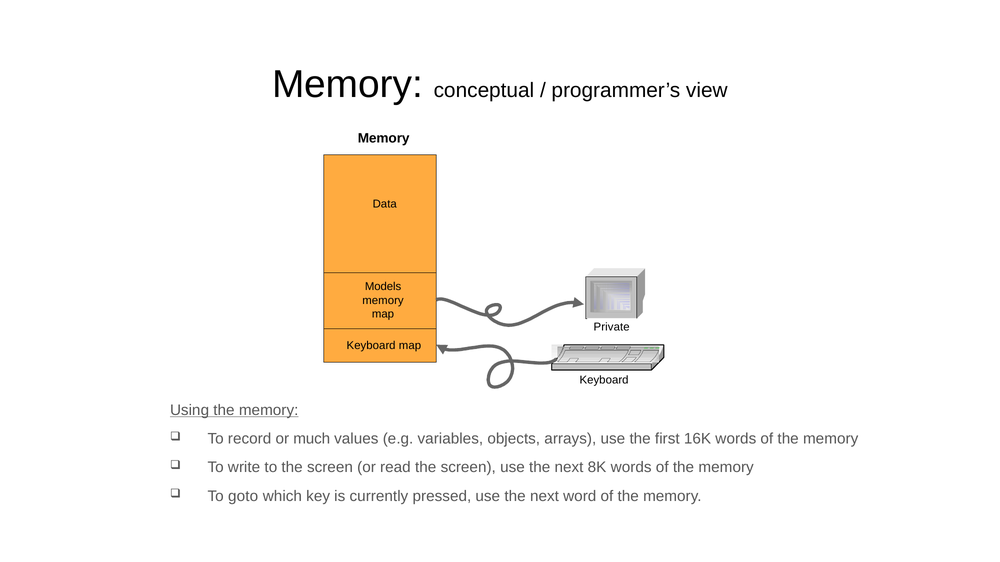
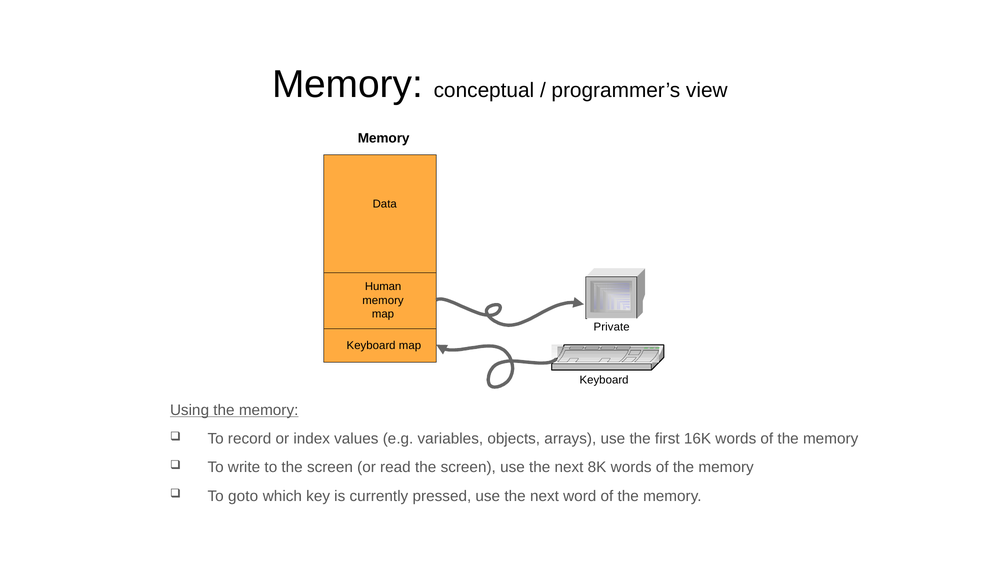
Models: Models -> Human (383, 287)
much: much -> index (312, 439)
